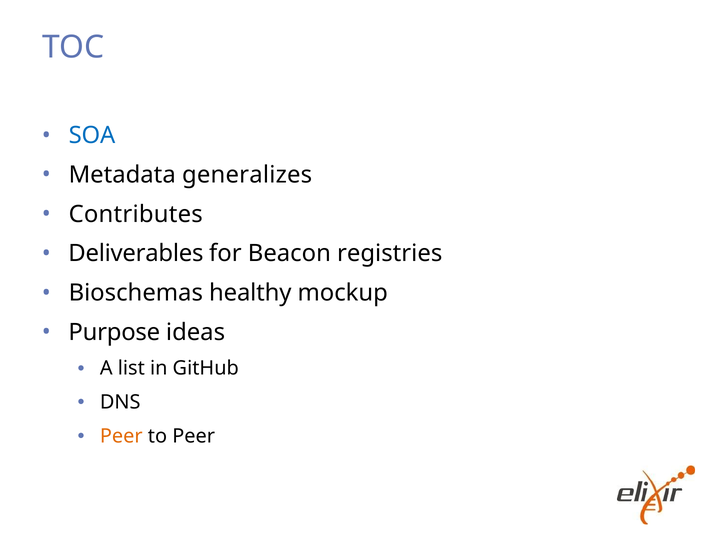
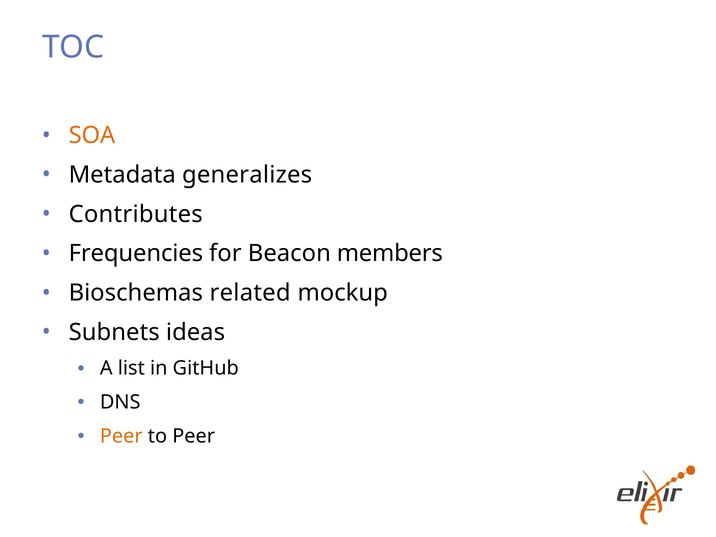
SOA colour: blue -> orange (92, 135)
Deliverables: Deliverables -> Frequencies (136, 254)
registries: registries -> members (390, 254)
healthy: healthy -> related (250, 293)
Purpose: Purpose -> Subnets (114, 332)
